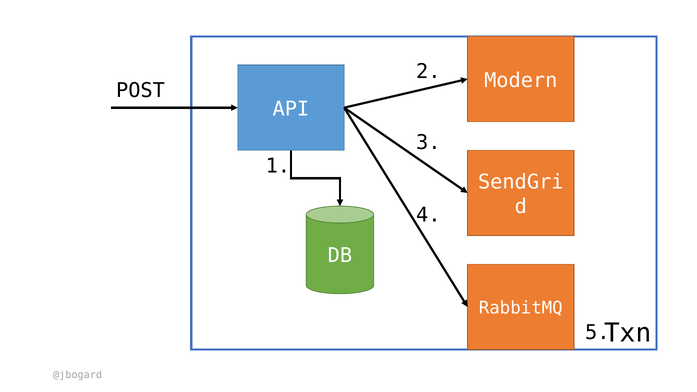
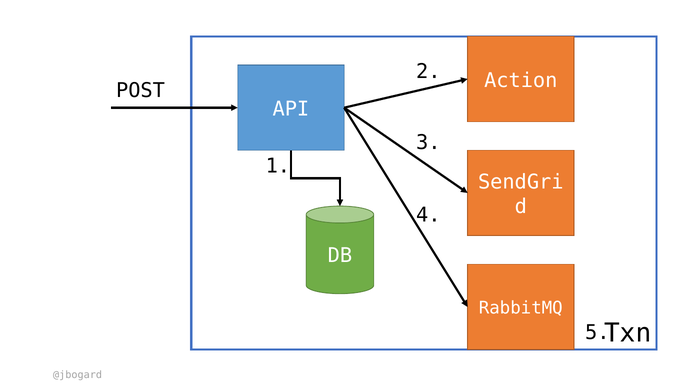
Modern: Modern -> Action (521, 80)
